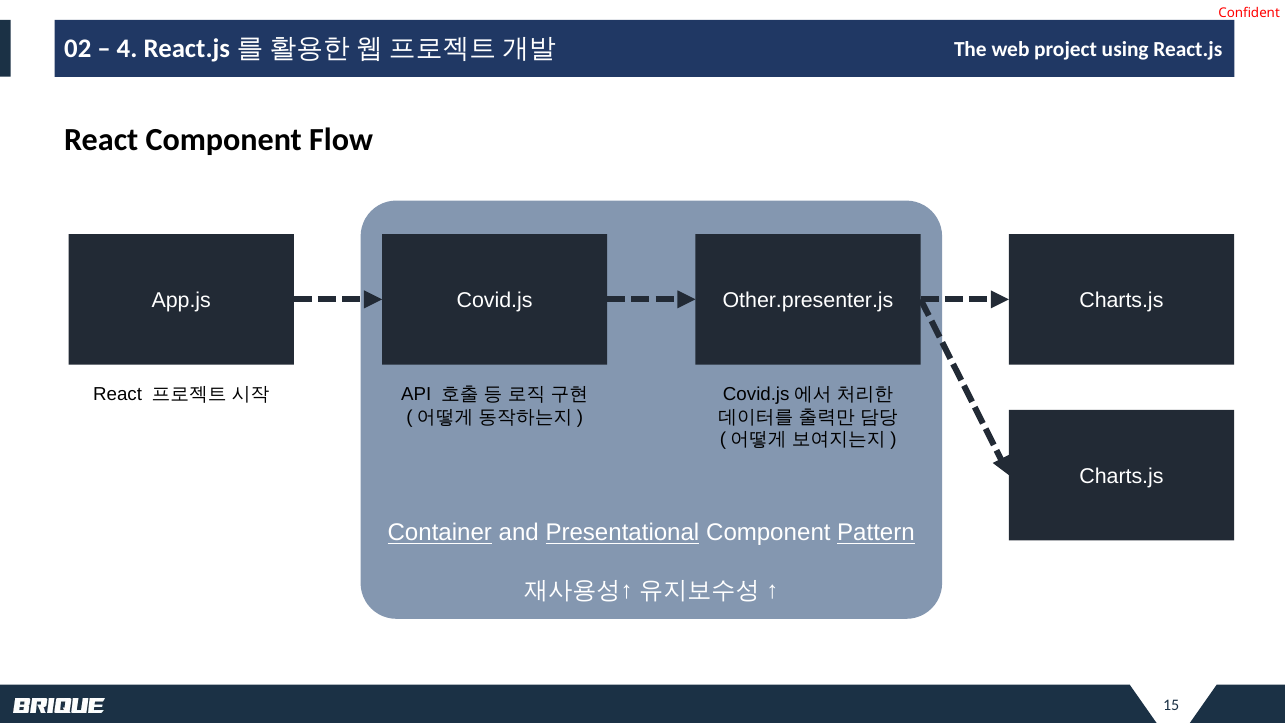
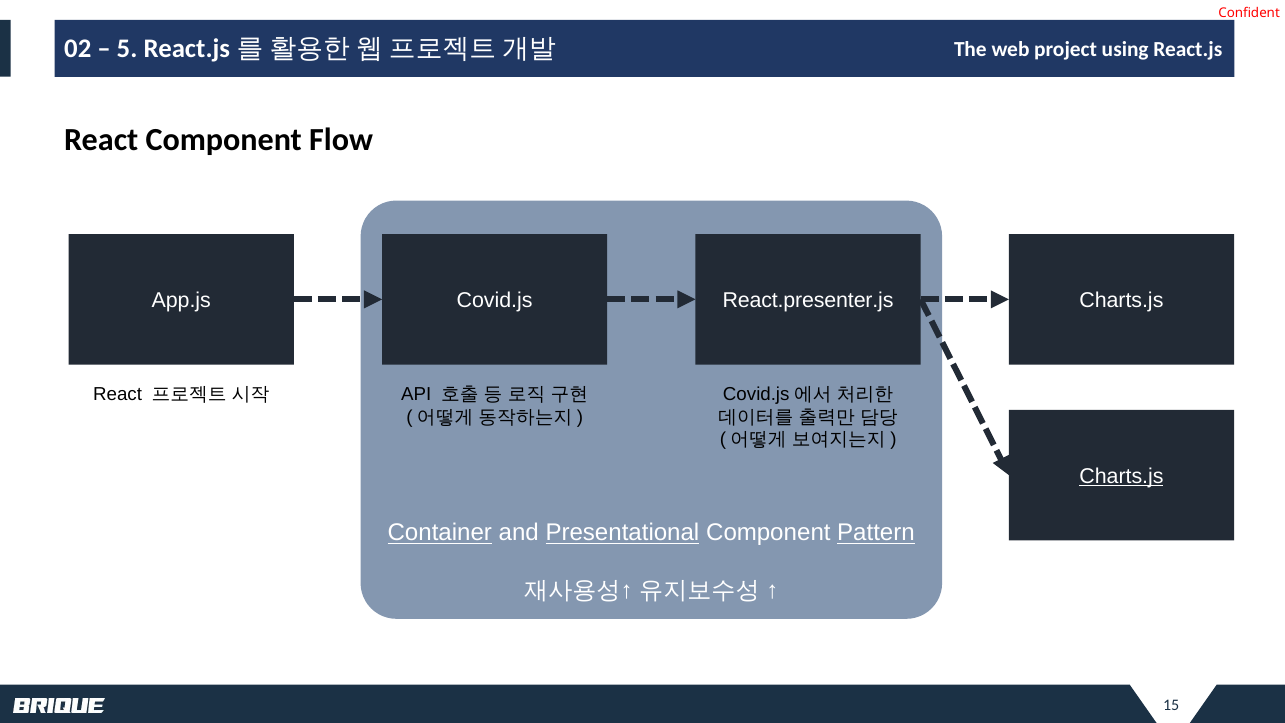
4: 4 -> 5 (127, 48)
Other.presenter.js: Other.presenter.js -> React.presenter.js (808, 301)
Charts.js underline: none -> present (1121, 476)
